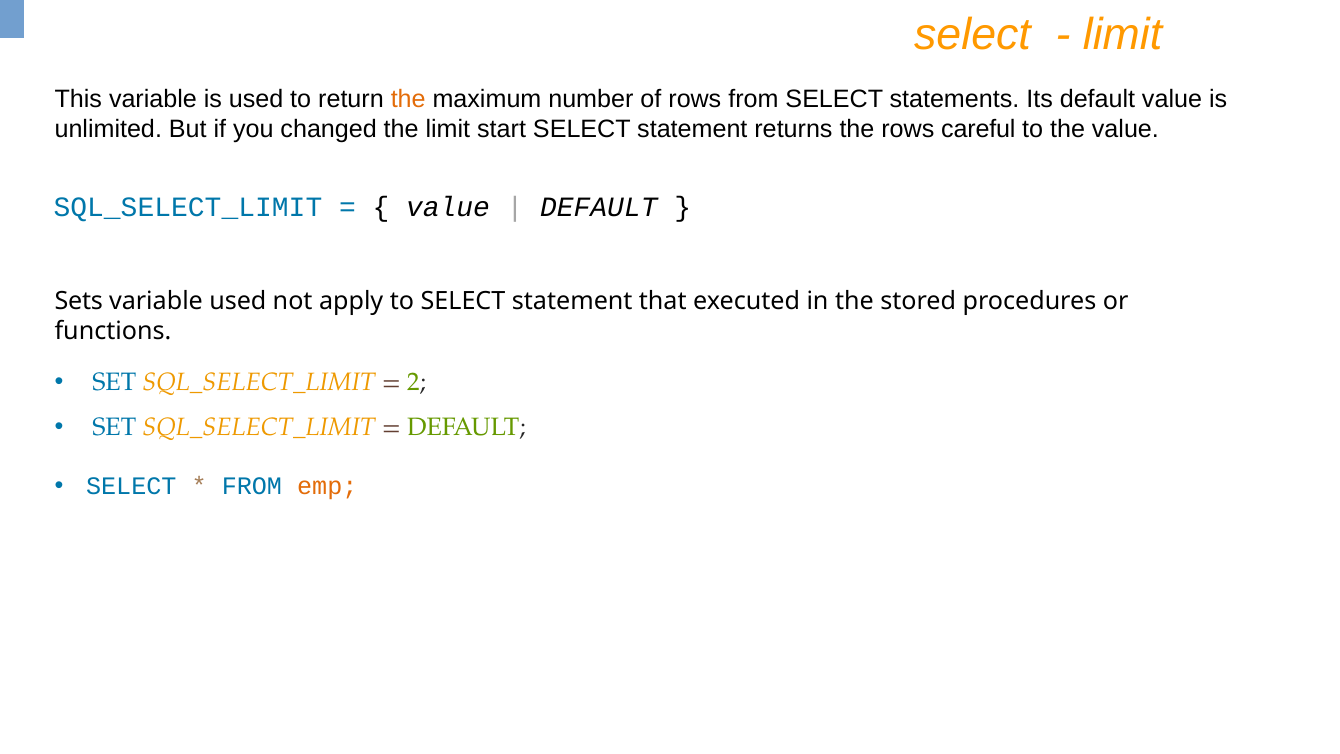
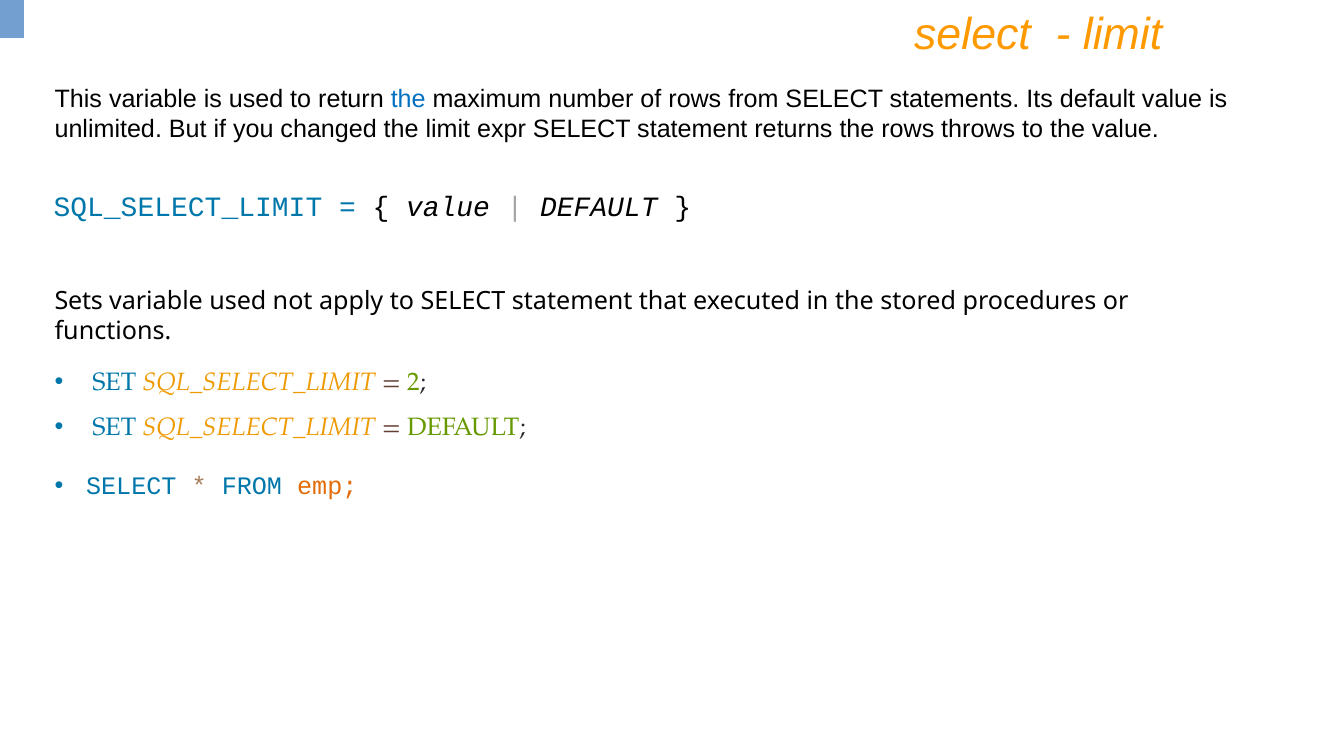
the colour: orange -> blue (408, 99)
start: start -> expr (502, 129)
careful: careful -> throws (978, 129)
